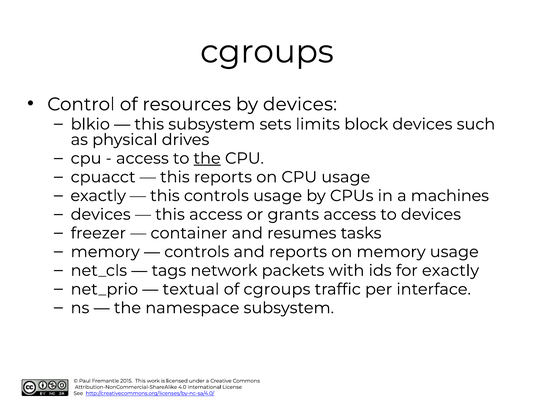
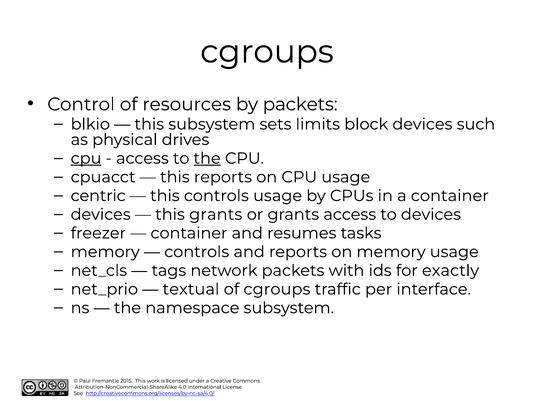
by devices: devices -> packets (300, 104)
cpu underline: none -> present (86, 158)
exactly: exactly -> centric (98, 196)
a machines: machines -> container (450, 196)
this access: access -> grants (216, 214)
